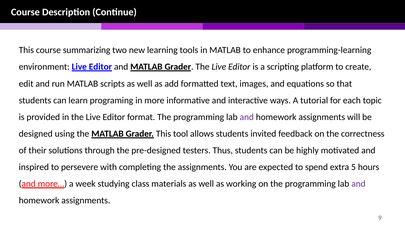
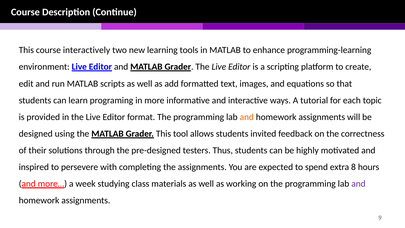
summarizing: summarizing -> interactively (87, 50)
and colour: purple -> orange (247, 117)
5: 5 -> 8 (353, 167)
